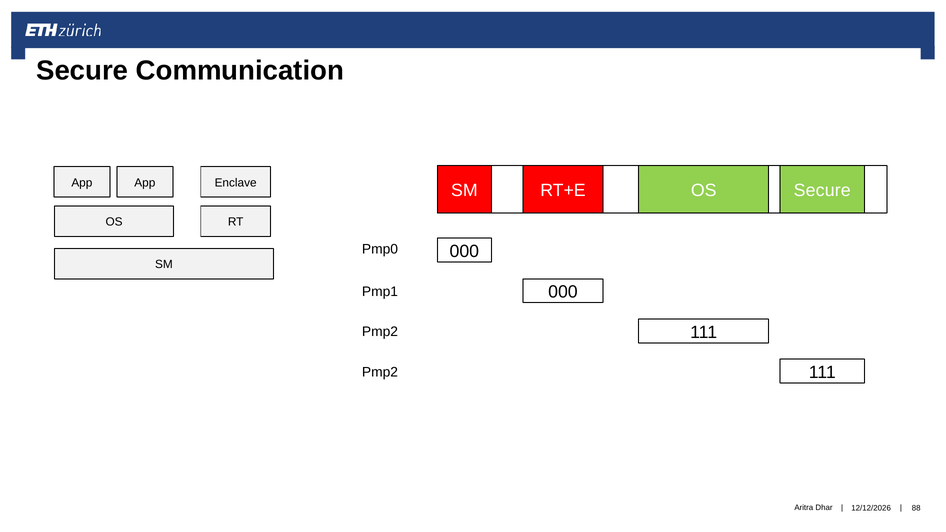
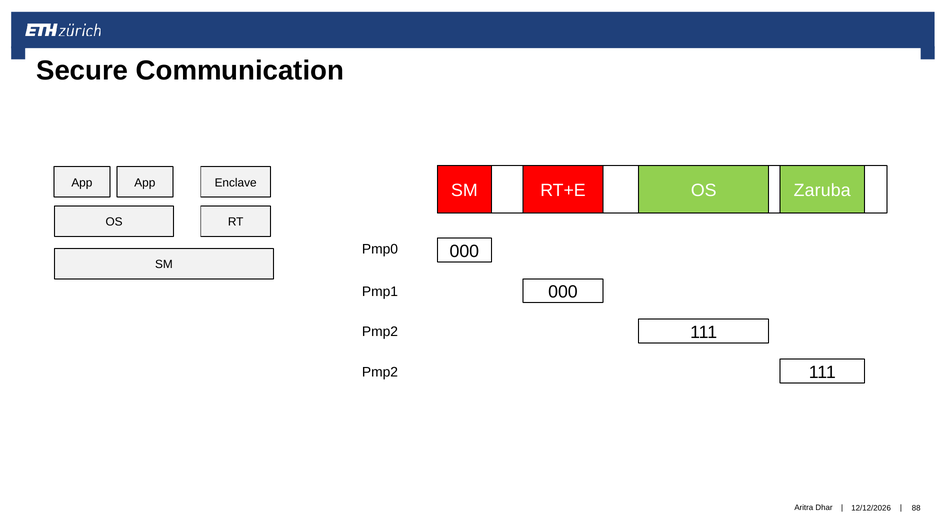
OS Secure: Secure -> Zaruba (822, 191)
